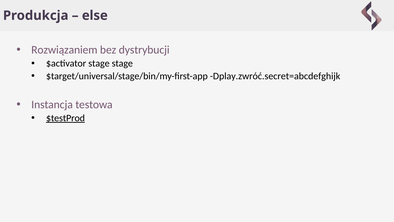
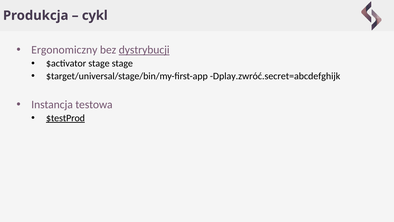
else: else -> cykl (95, 15)
Rozwiązaniem: Rozwiązaniem -> Ergonomiczny (64, 50)
dystrybucji underline: none -> present (144, 50)
